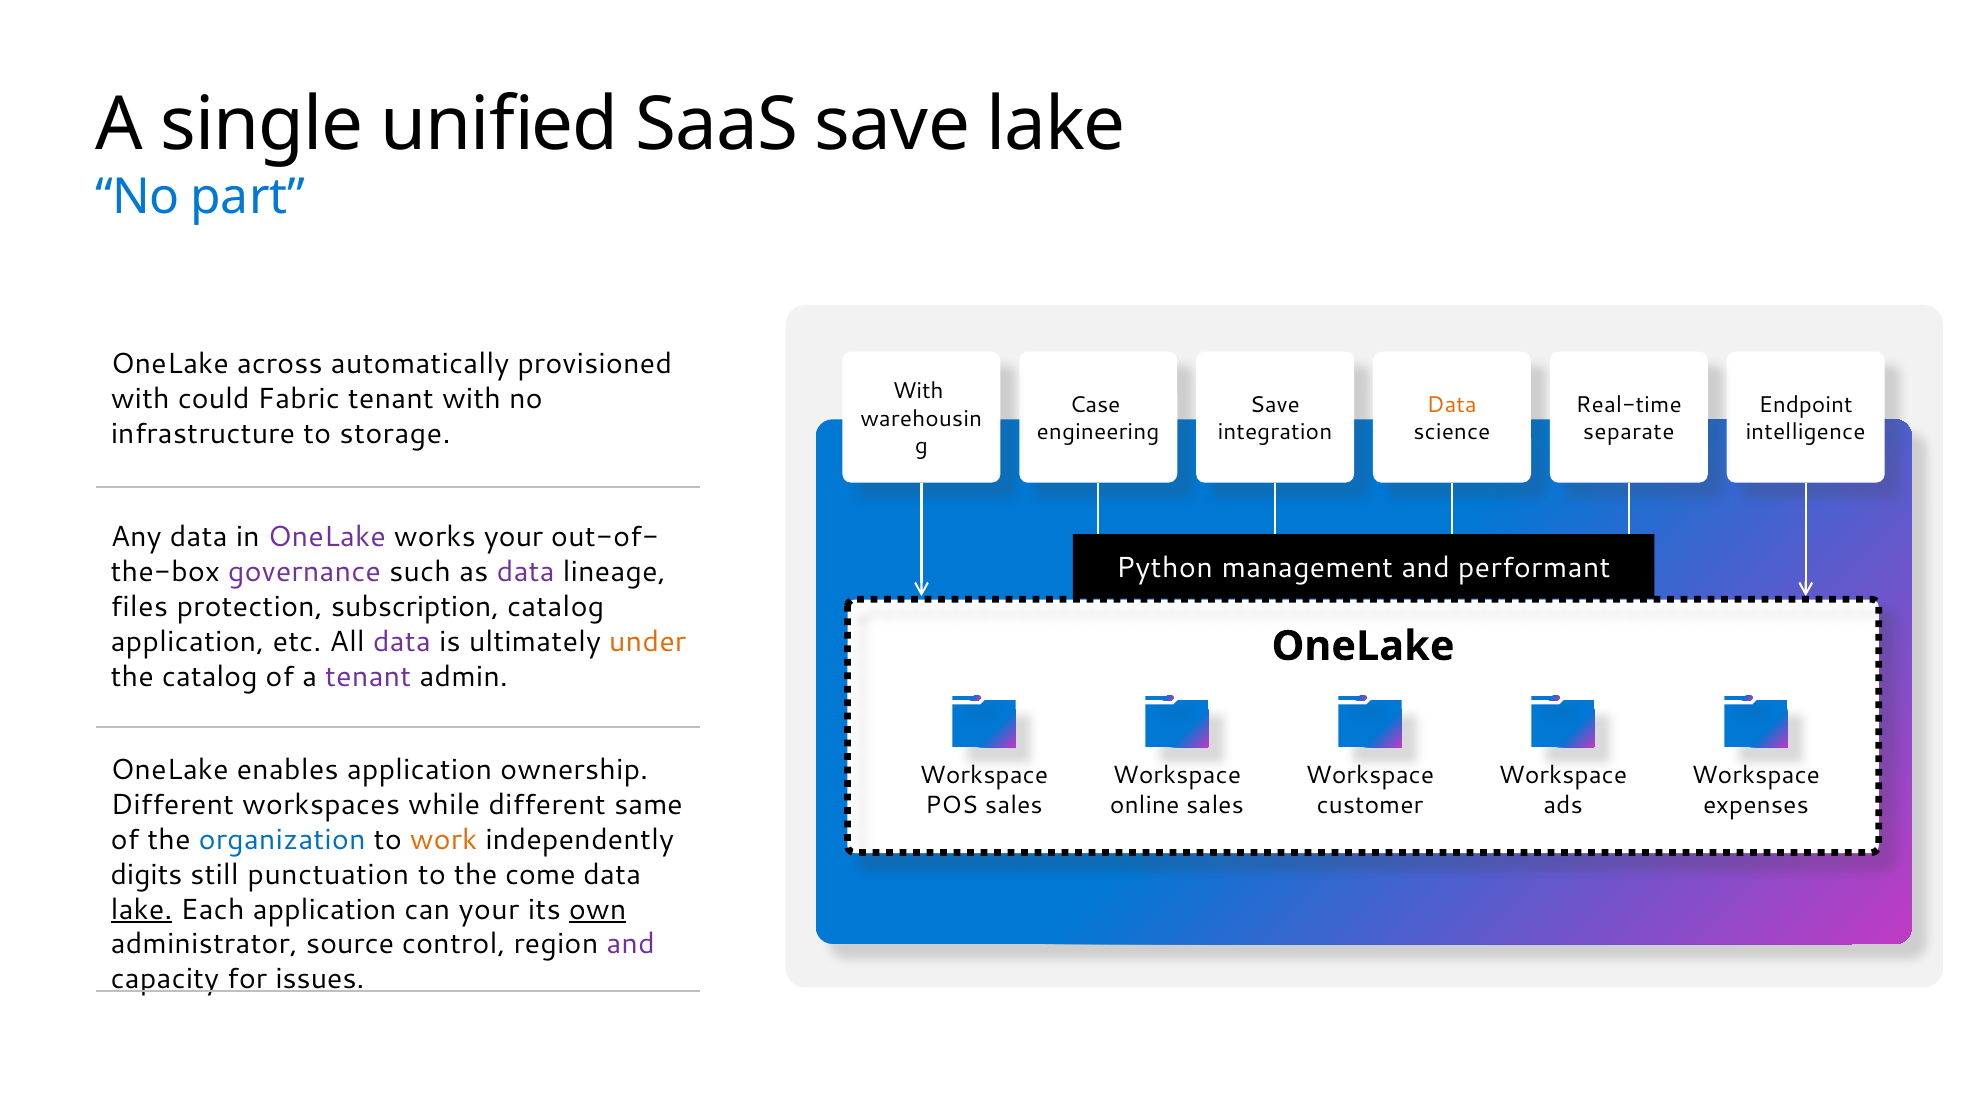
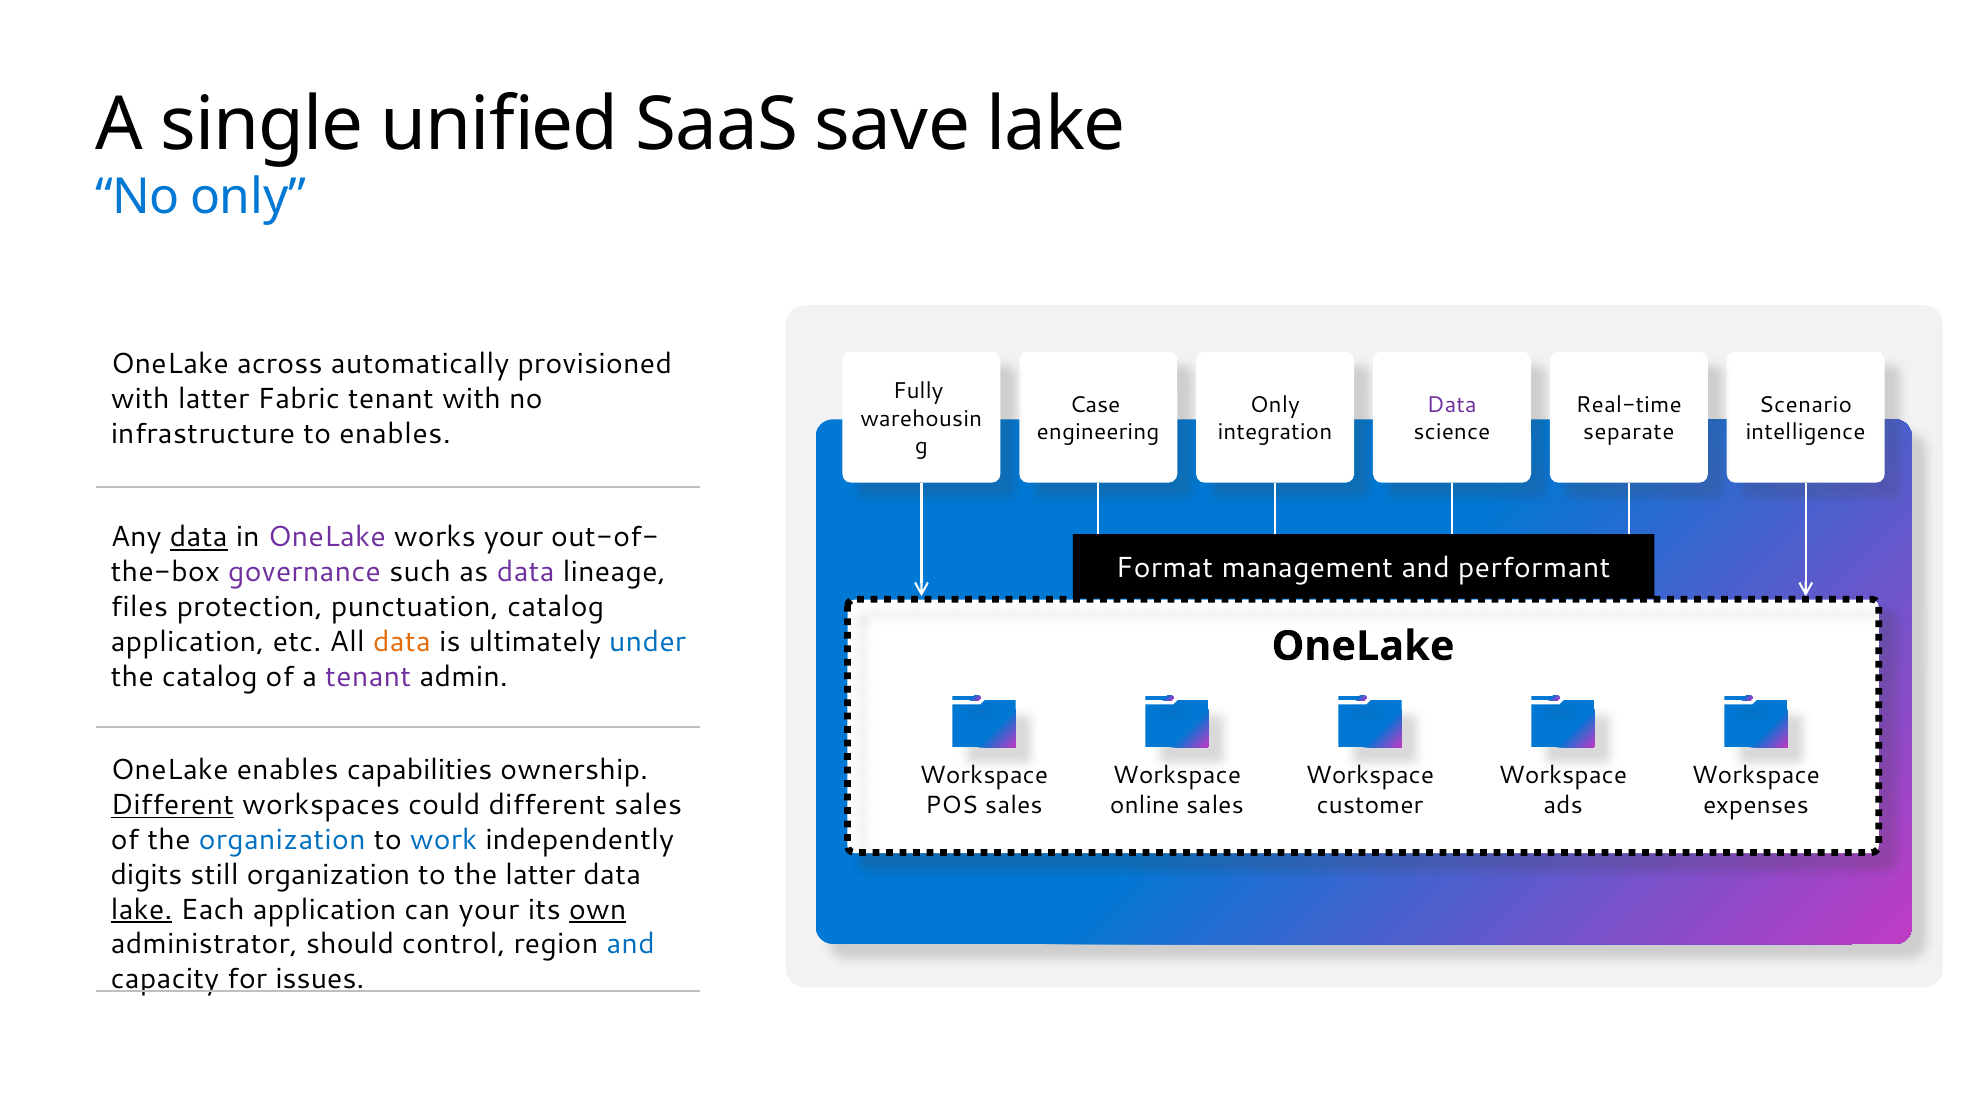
No part: part -> only (248, 197)
With: With -> Fully (918, 391)
with could: could -> latter (214, 399)
Save: Save -> Only (1275, 405)
Data colour: orange -> purple (1452, 405)
Endpoint: Endpoint -> Scenario (1805, 405)
to storage: storage -> enables (395, 434)
data underline: none -> present (199, 537)
Python: Python -> Format (1165, 569)
subscription: subscription -> punctuation (415, 607)
data colour: purple -> orange (402, 642)
under colour: orange -> blue (648, 642)
enables application: application -> capabilities (420, 770)
Different underline: none -> present (172, 805)
while: while -> could (444, 805)
different same: same -> sales (648, 805)
work colour: orange -> blue (444, 840)
still punctuation: punctuation -> organization (329, 875)
the come: come -> latter (540, 875)
source: source -> should (350, 944)
and colour: purple -> blue (631, 944)
